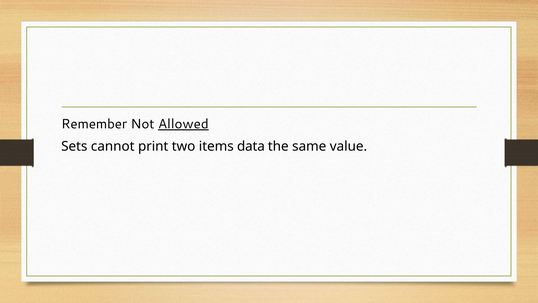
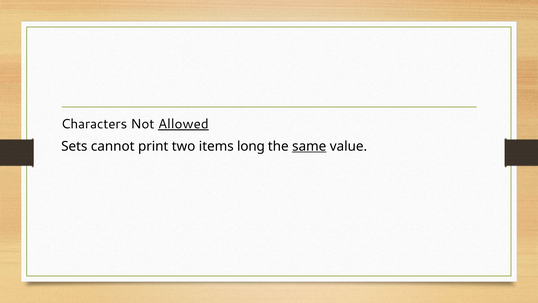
Remember: Remember -> Characters (94, 124)
data: data -> long (251, 146)
same underline: none -> present (309, 146)
